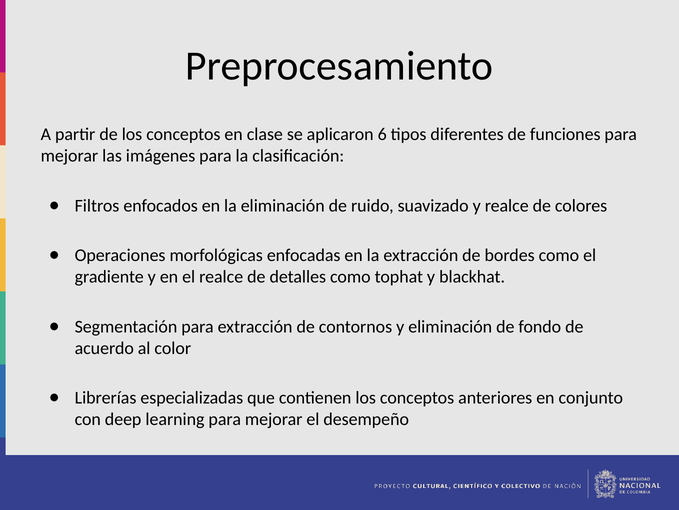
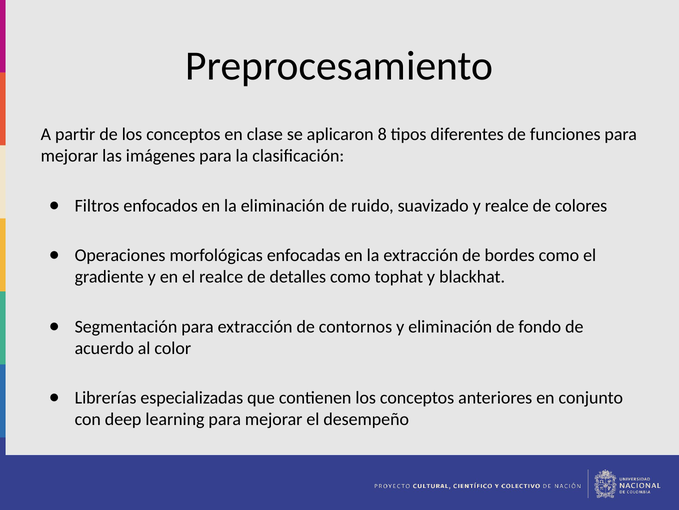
6: 6 -> 8 (382, 134)
